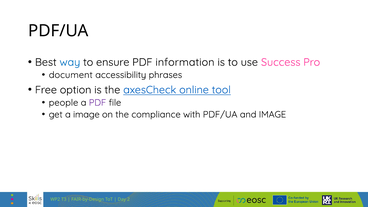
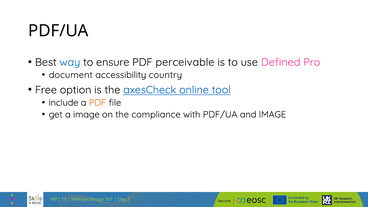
information: information -> perceivable (185, 62)
Success: Success -> Defined (281, 62)
phrases: phrases -> country (165, 75)
people: people -> include (64, 103)
PDF colour: purple -> orange (98, 103)
